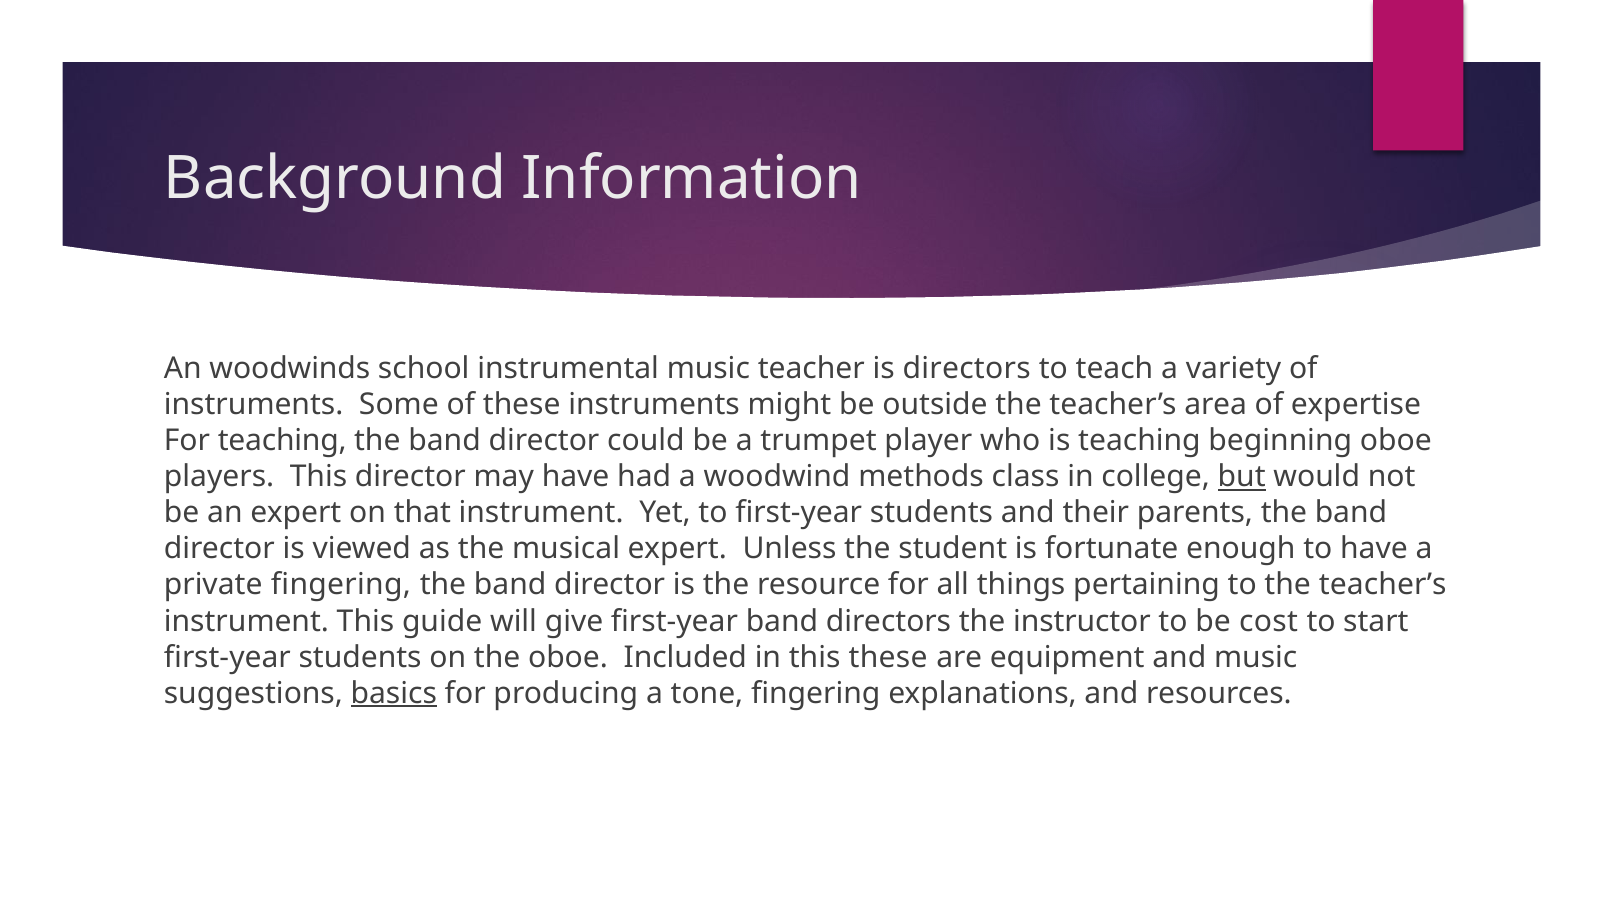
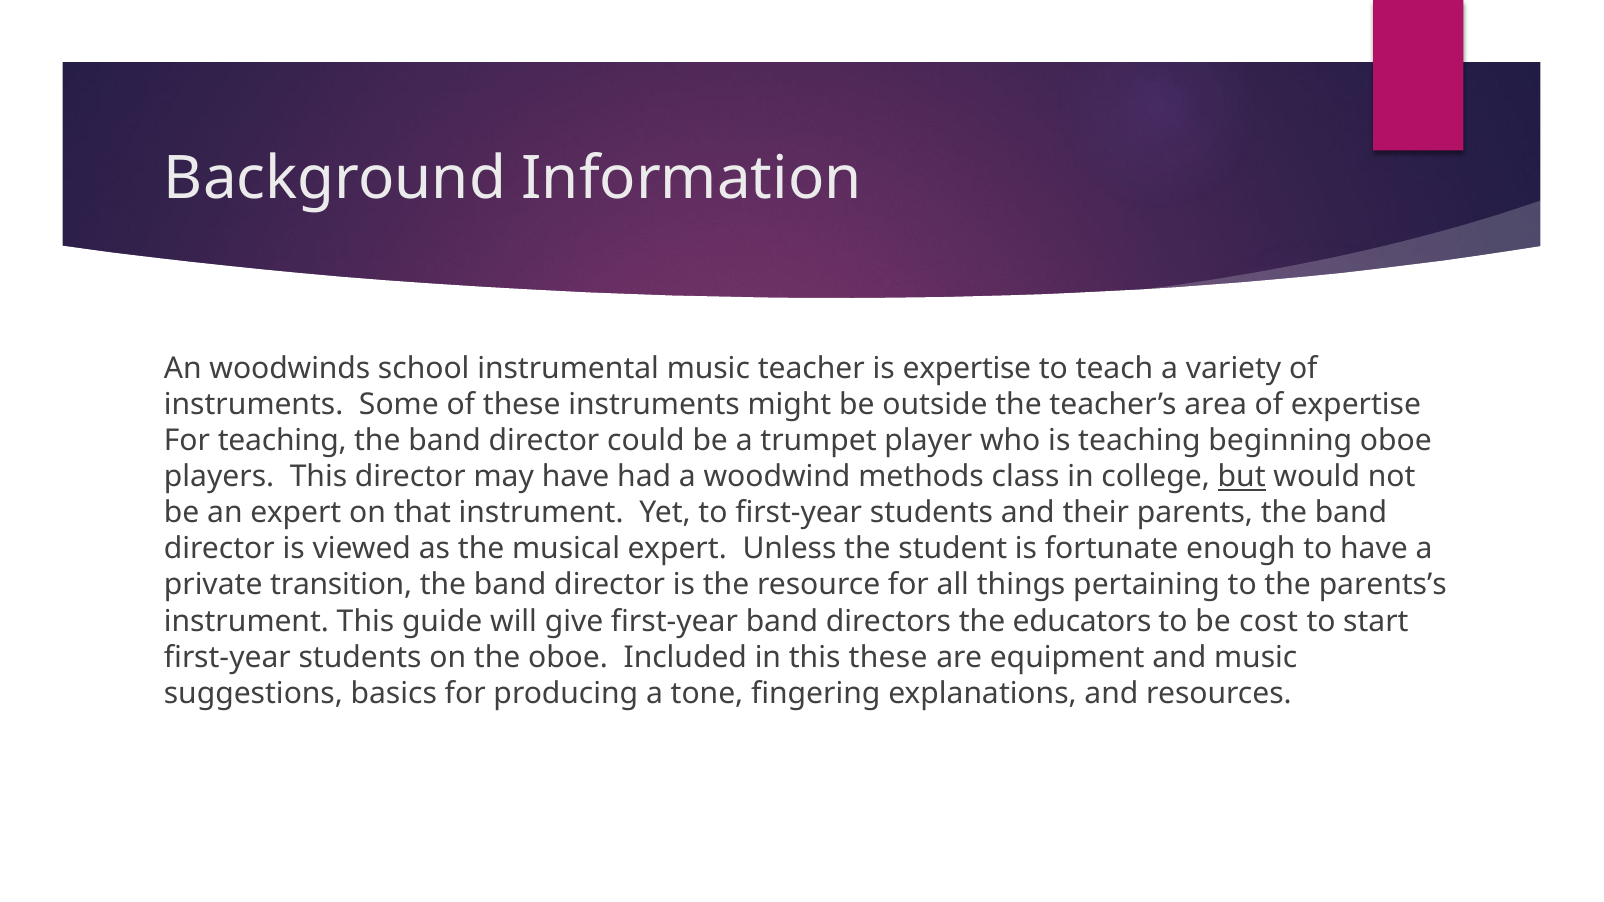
is directors: directors -> expertise (967, 369)
private fingering: fingering -> transition (341, 585)
to the teacher’s: teacher’s -> parents’s (1383, 585)
instructor: instructor -> educators (1082, 621)
basics underline: present -> none (394, 693)
